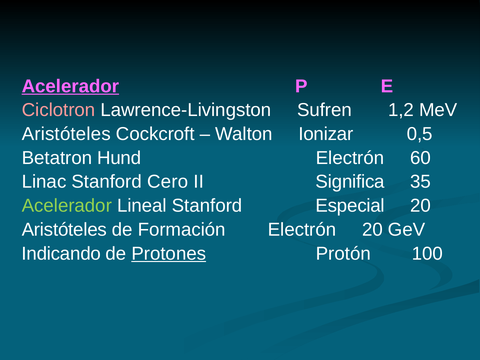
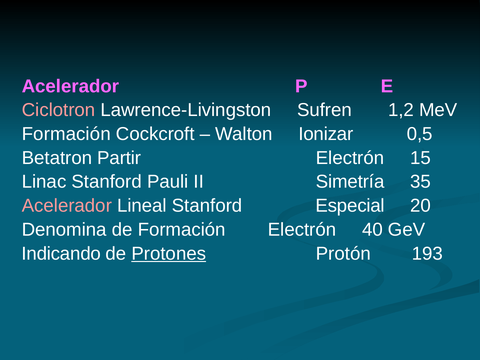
Acelerador underline: present -> none (70, 86)
Aristóteles: Aristóteles -> Formación (66, 134)
Hund: Hund -> Partir (119, 158)
60: 60 -> 15 (420, 158)
Cero: Cero -> Pauli (168, 182)
Significa: Significa -> Simetría (350, 182)
Acelerador colour: light green -> pink (67, 206)
Aristóteles: Aristóteles -> Denomina (64, 230)
Electrón 20: 20 -> 40 (372, 230)
100: 100 -> 193 (427, 254)
